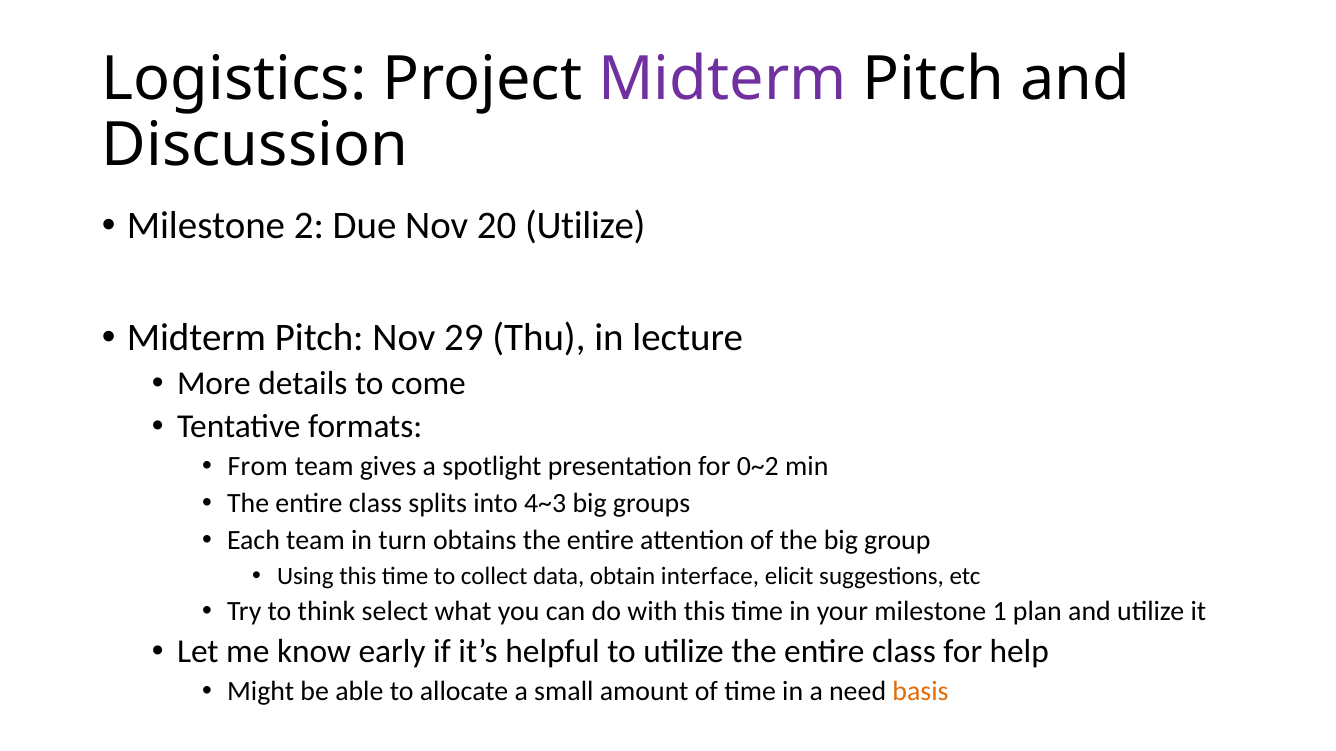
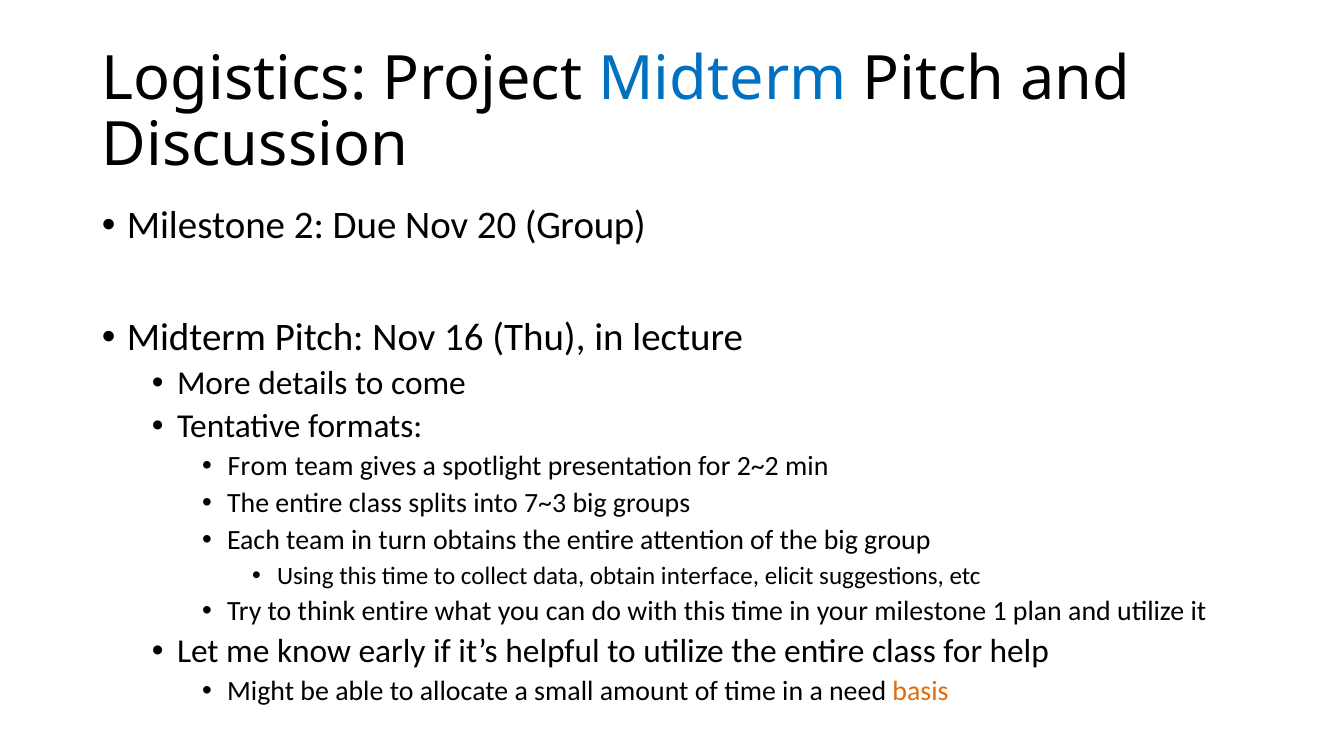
Midterm colour: purple -> blue (722, 79)
20 Utilize: Utilize -> Group (585, 226)
29: 29 -> 16 (464, 338)
0~2: 0~2 -> 2~2 (758, 467)
4~3: 4~3 -> 7~3 (545, 504)
think select: select -> entire (395, 612)
